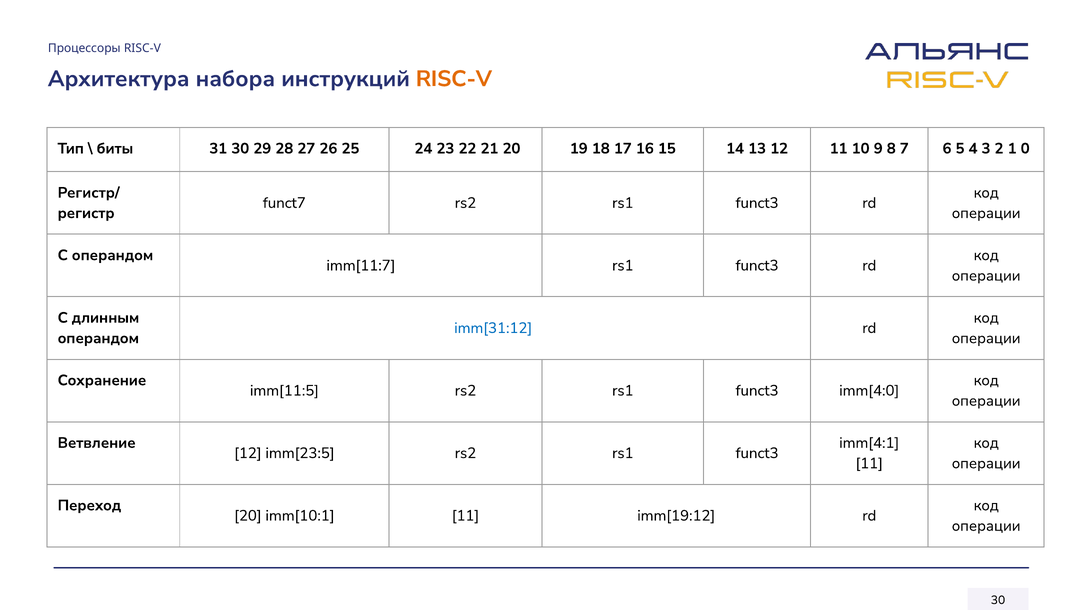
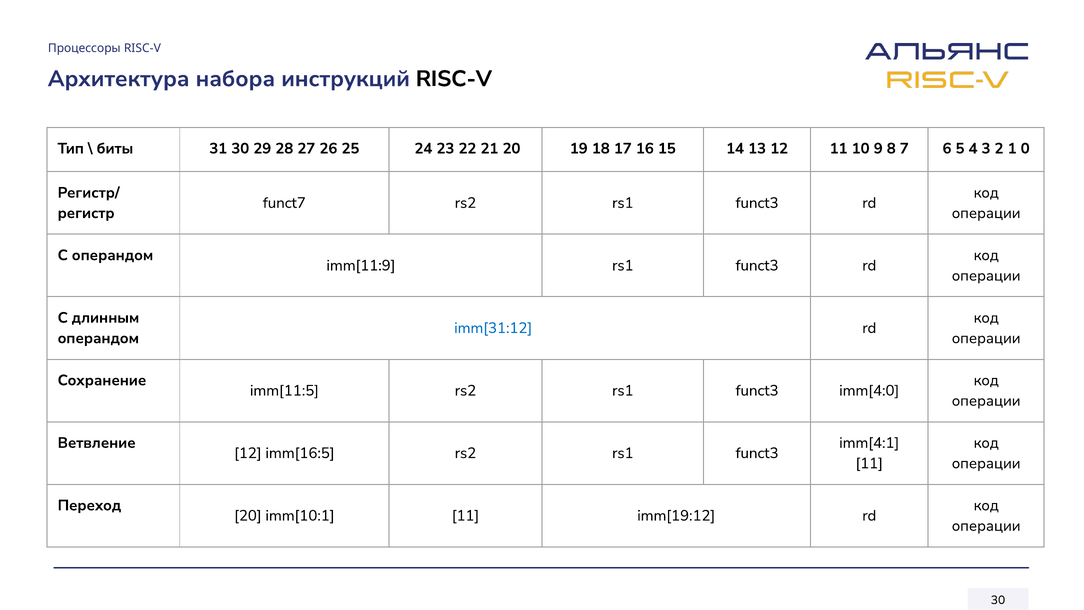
RISC‑V colour: orange -> black (454, 79)
imm[11:7: imm[11:7 -> imm[11:9 (361, 265)
imm[23:5: imm[23:5 -> imm[16:5 (300, 453)
